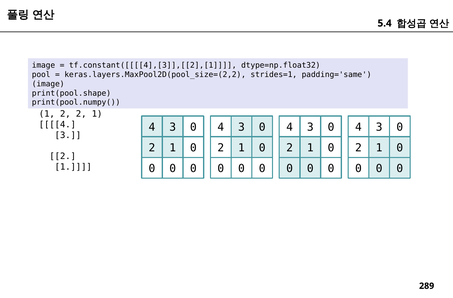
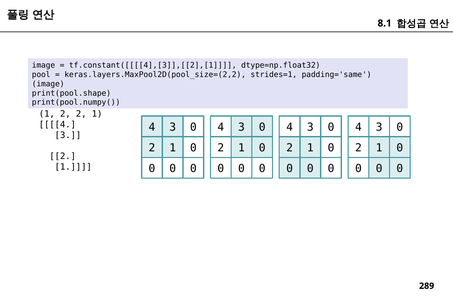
5.4: 5.4 -> 8.1 (385, 23)
